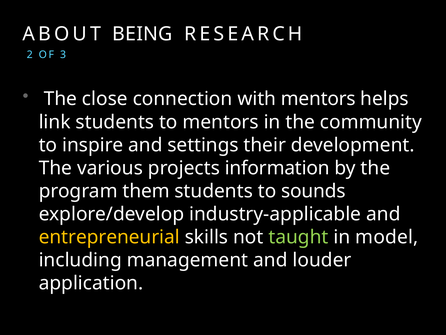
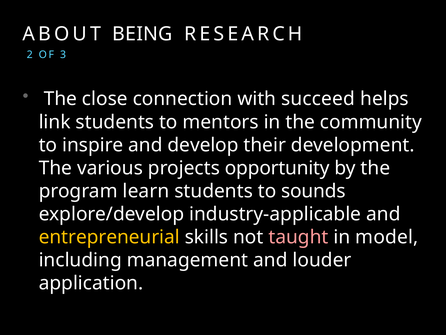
with mentors: mentors -> succeed (318, 99)
settings: settings -> develop (203, 145)
information: information -> opportunity (277, 168)
them: them -> learn (146, 191)
taught colour: light green -> pink (298, 237)
